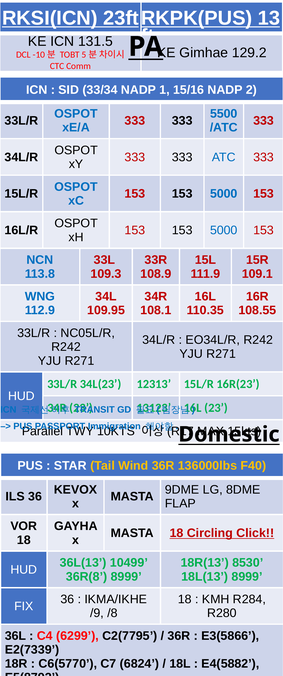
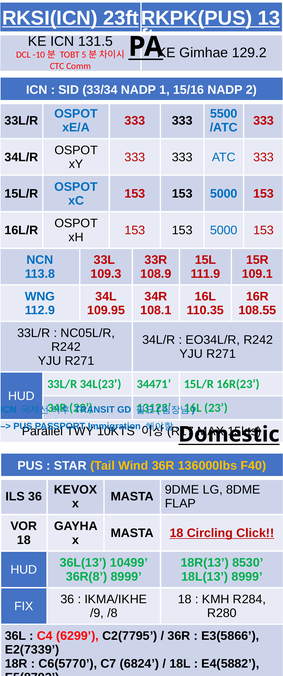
12313: 12313 -> 34471 (154, 385)
